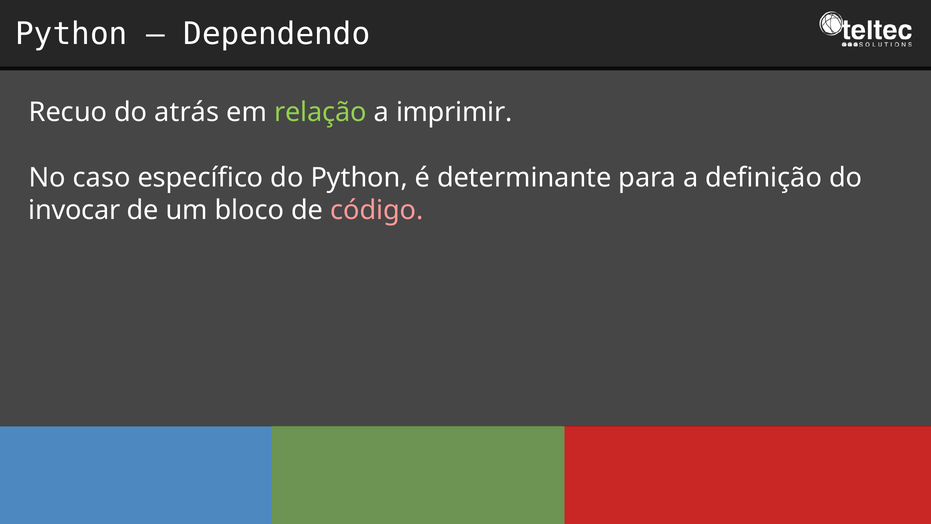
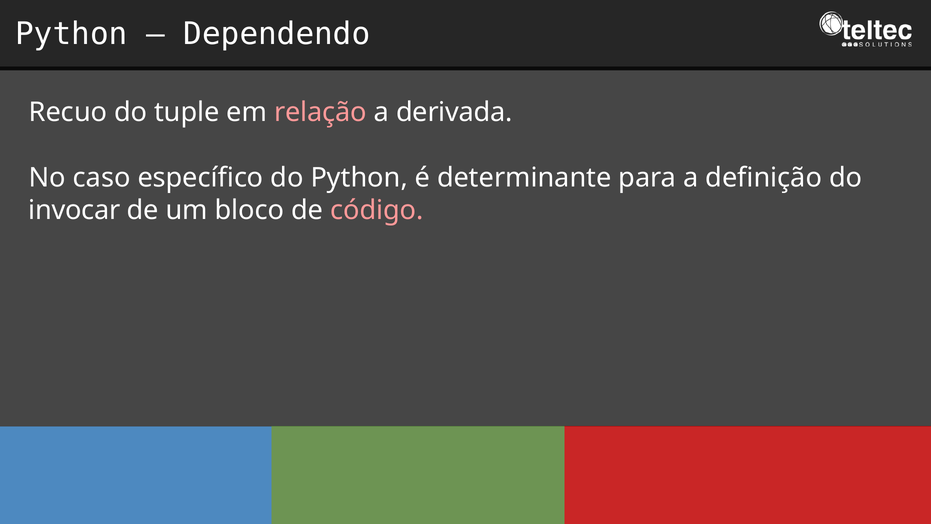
atrás: atrás -> tuple (187, 112)
relação colour: light green -> pink (320, 112)
imprimir: imprimir -> derivada (454, 112)
